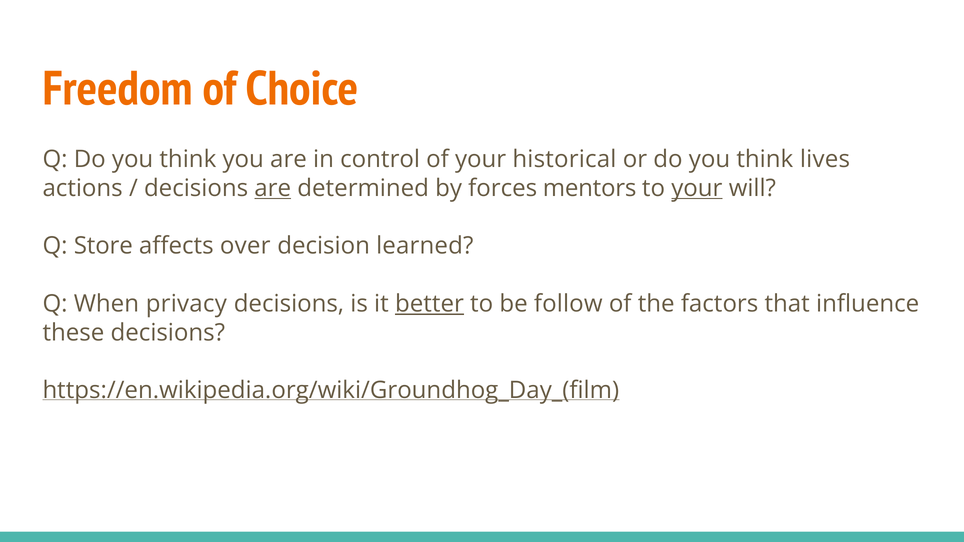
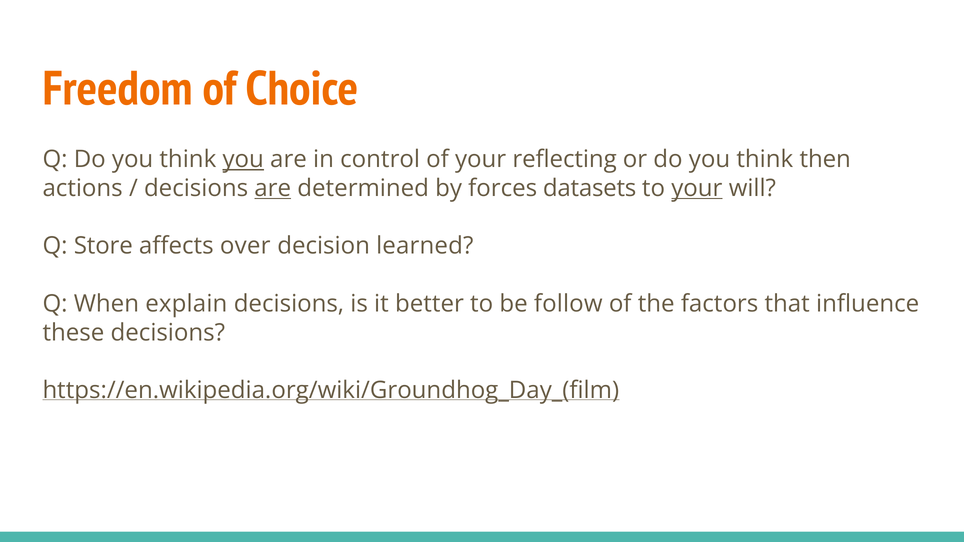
you underline: none -> present (243, 159)
historical: historical -> reflecting (565, 159)
lives: lives -> then (825, 159)
mentors: mentors -> datasets (590, 188)
privacy: privacy -> explain (186, 304)
better underline: present -> none (429, 304)
